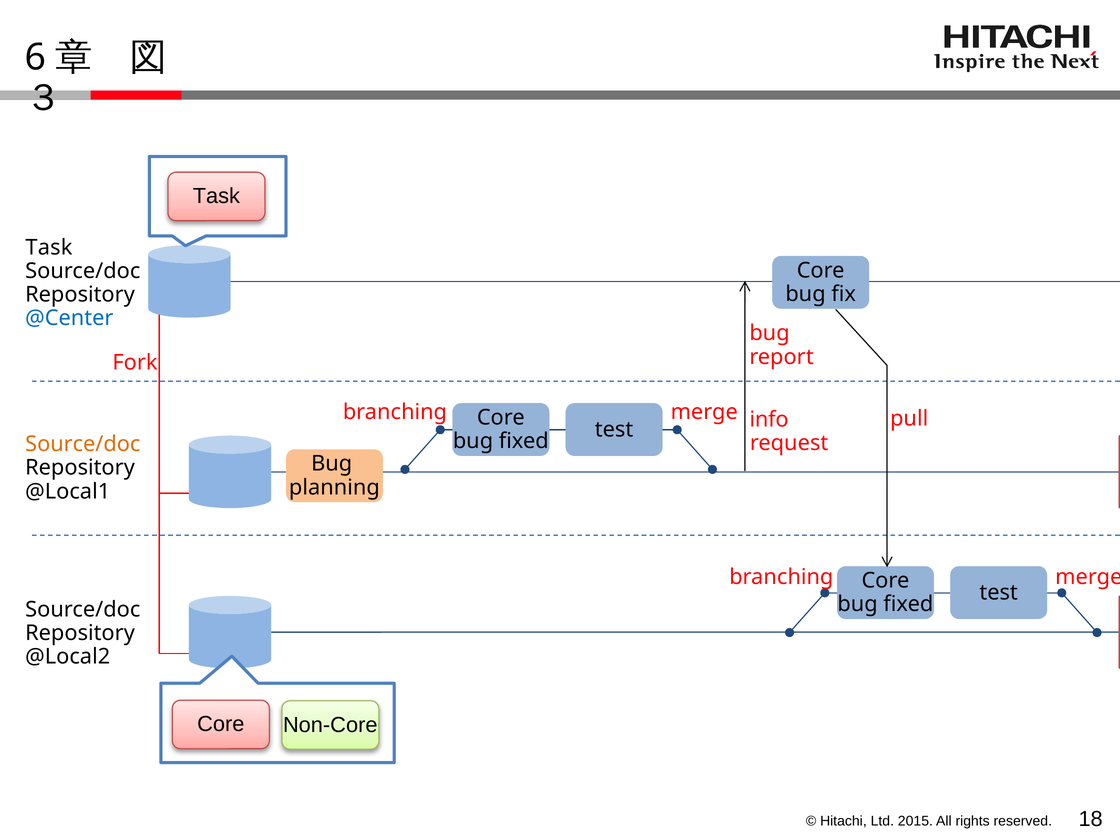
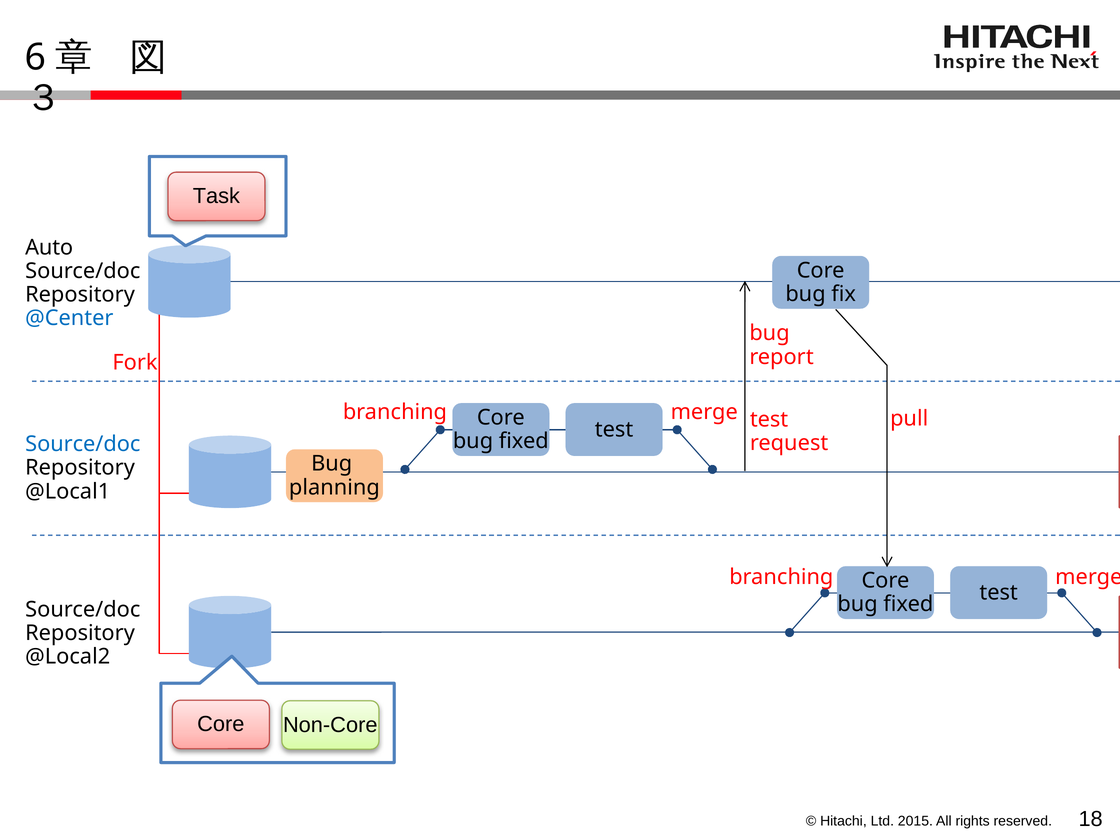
Task: Task -> Auto (49, 247)
info: info -> test (769, 419)
Source/doc colour: orange -> blue (83, 444)
